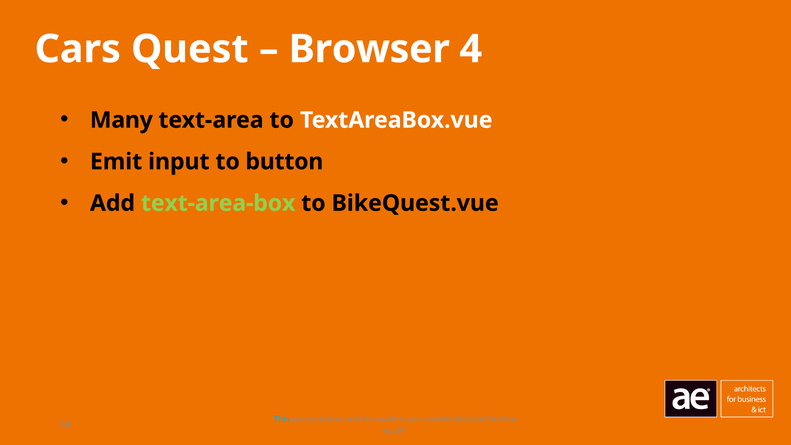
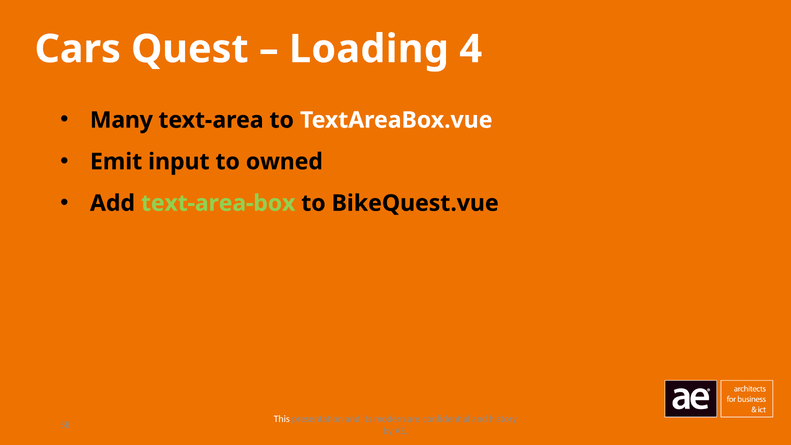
Browser: Browser -> Loading (369, 49)
to button: button -> owned (284, 162)
This colour: light blue -> white (282, 419)
and button: button -> history (503, 419)
